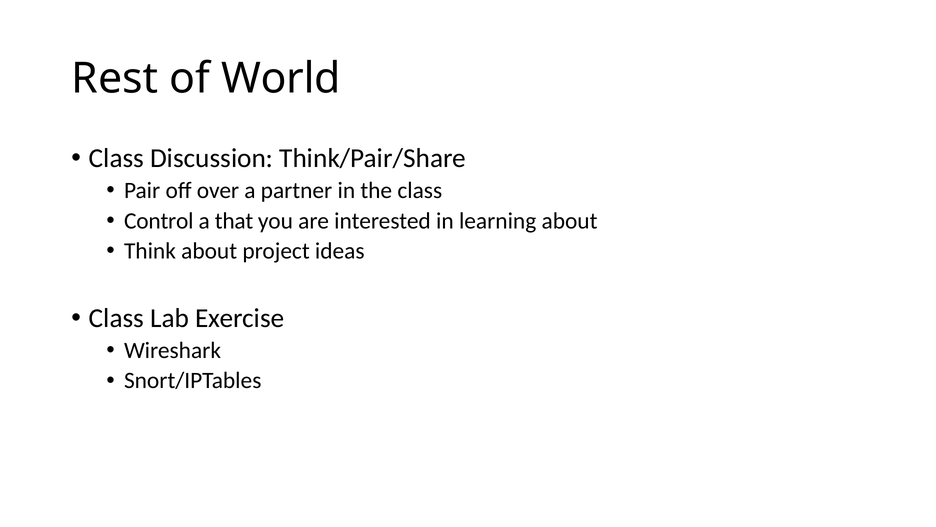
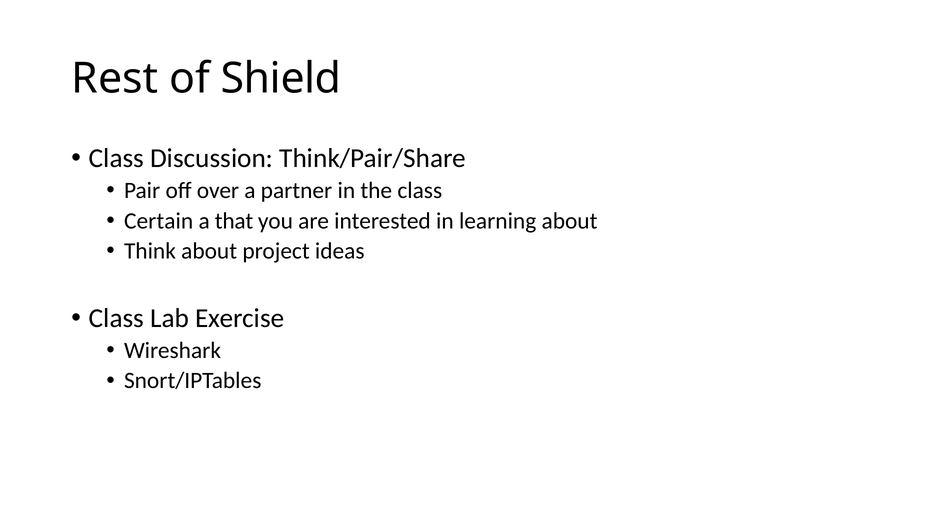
World: World -> Shield (281, 79)
Control: Control -> Certain (159, 221)
